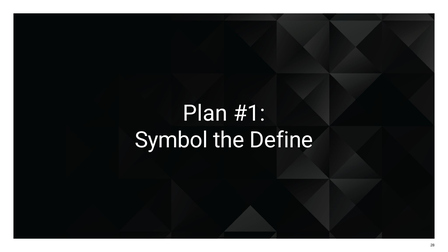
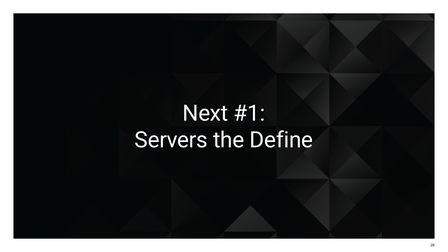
Plan: Plan -> Next (205, 113)
Symbol: Symbol -> Servers (171, 140)
